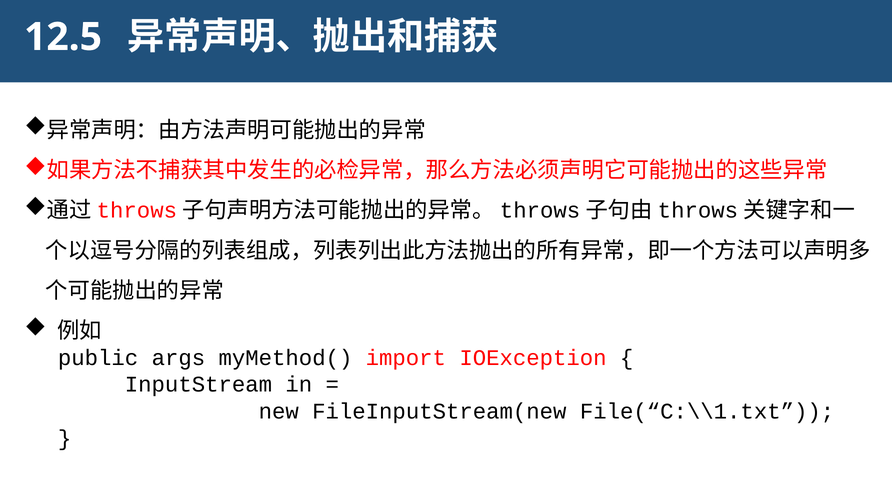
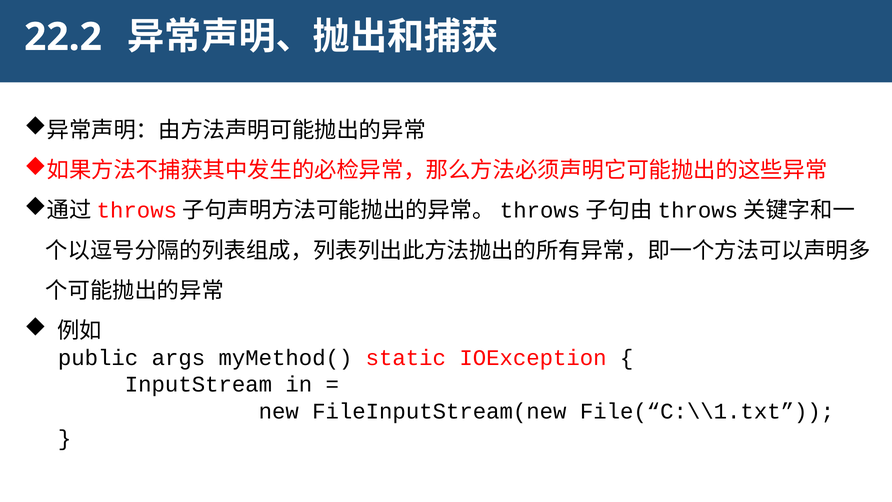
12.5: 12.5 -> 22.2 (63, 37)
import: import -> static (406, 358)
